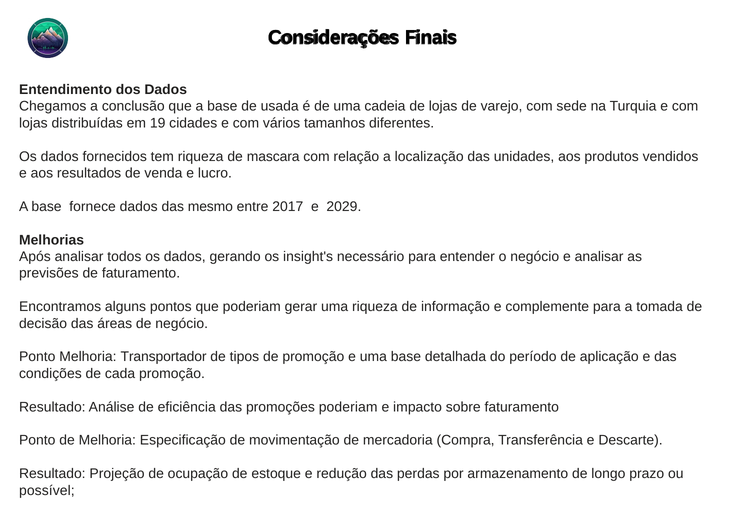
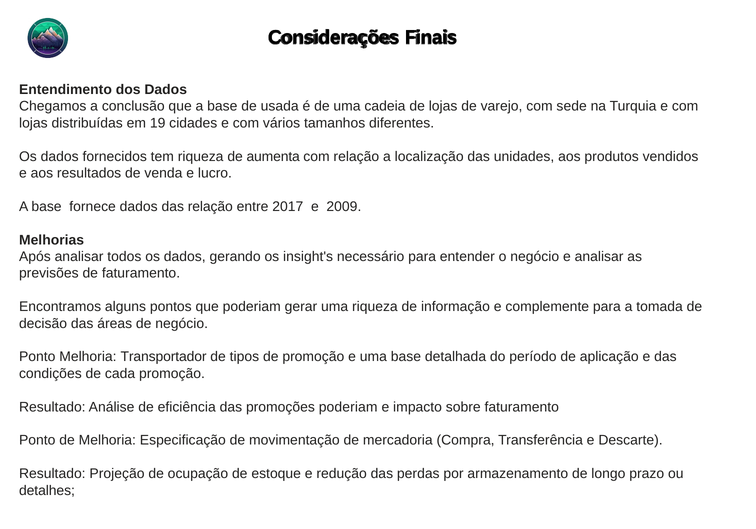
mascara: mascara -> aumenta (273, 157)
das mesmo: mesmo -> relação (210, 207)
2029: 2029 -> 2009 (344, 207)
possível: possível -> detalhes (47, 491)
